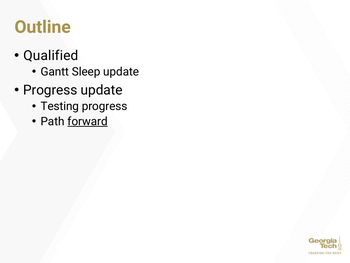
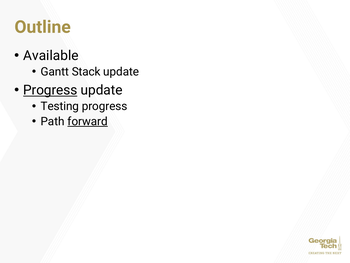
Qualified: Qualified -> Available (51, 56)
Sleep: Sleep -> Stack (86, 72)
Progress underline: none -> present (50, 90)
